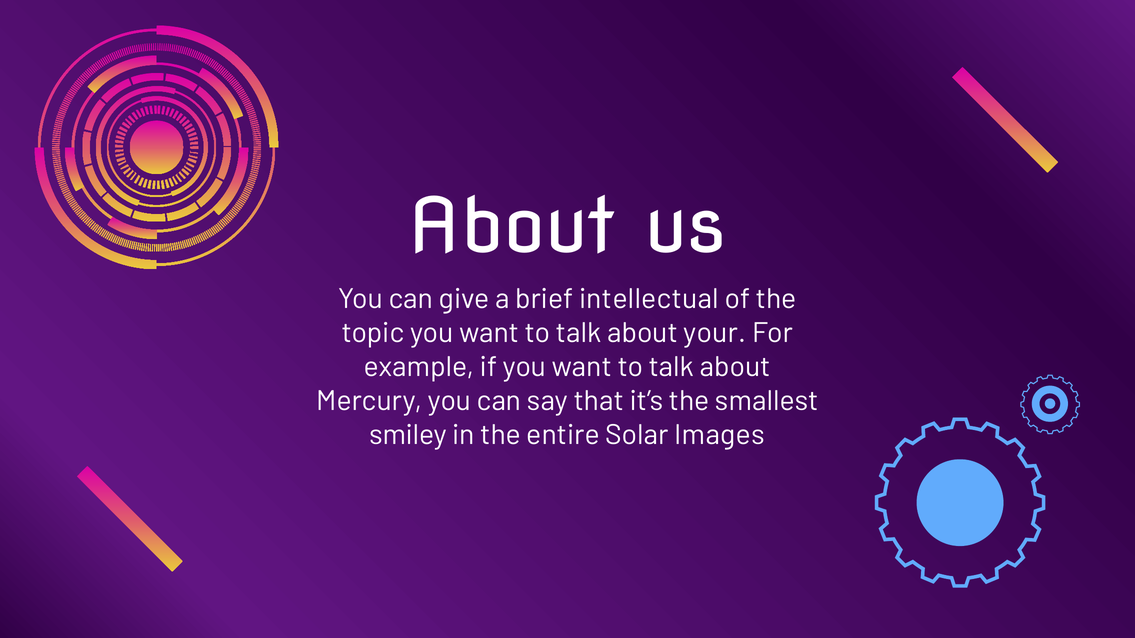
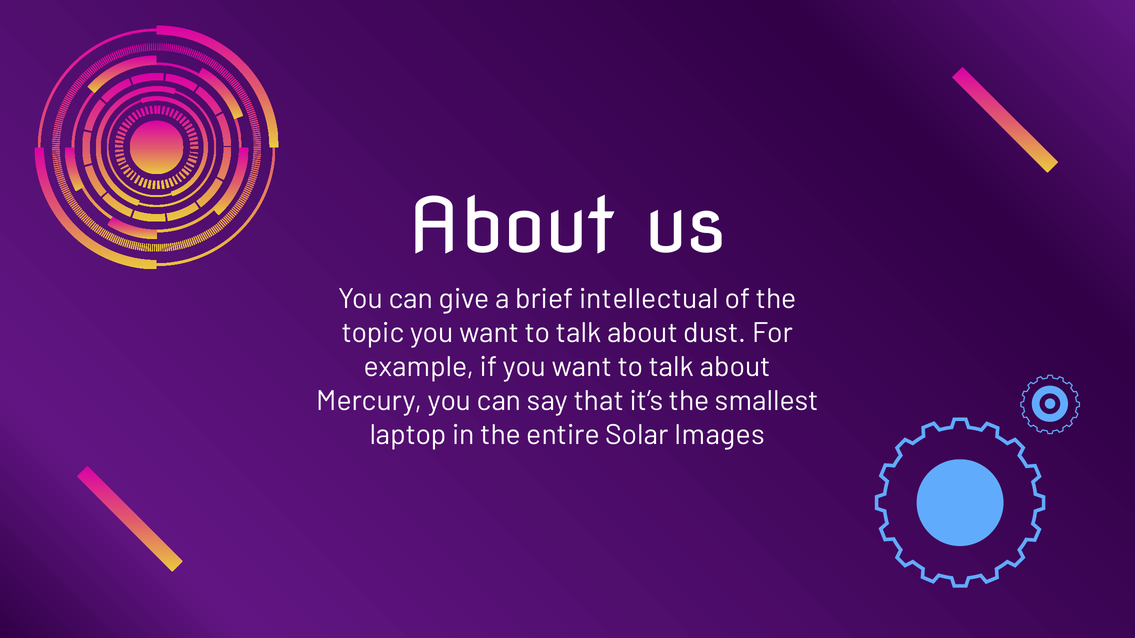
your: your -> dust (715, 333)
smiley: smiley -> laptop (408, 435)
